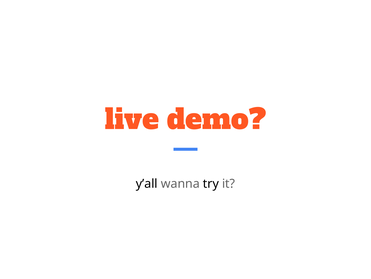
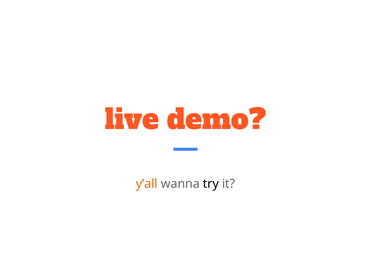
y’all colour: black -> orange (147, 183)
